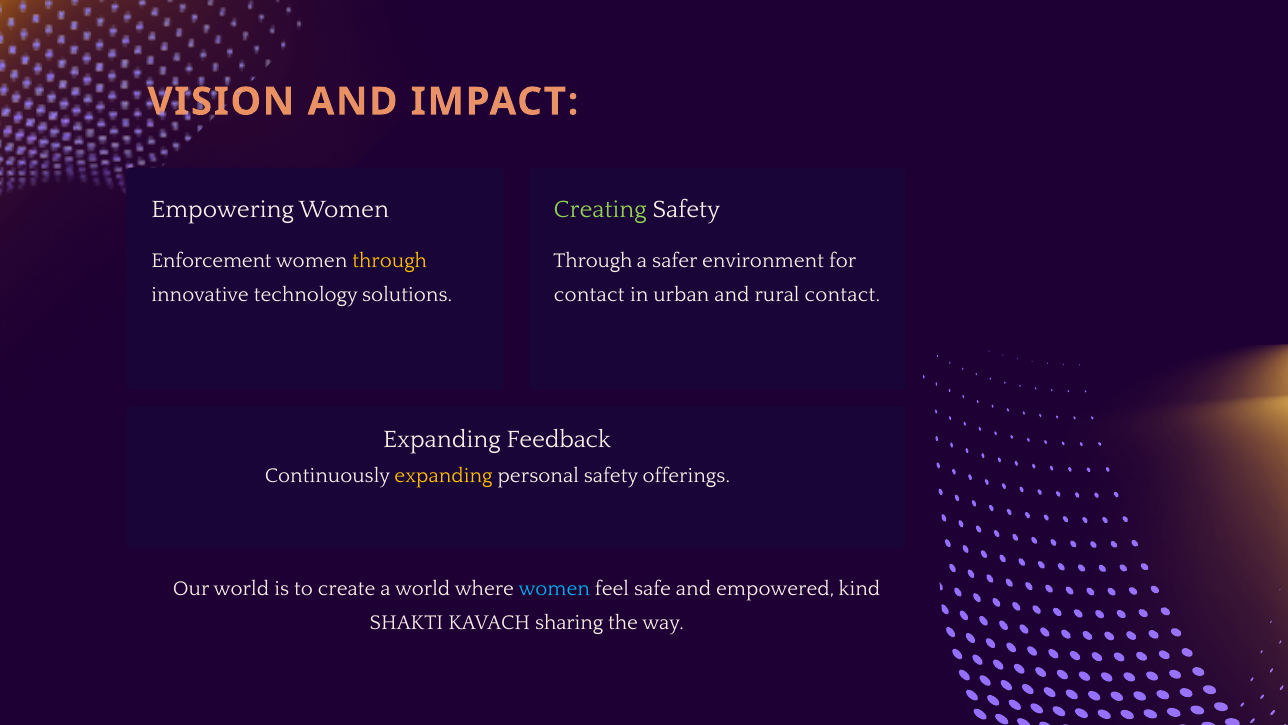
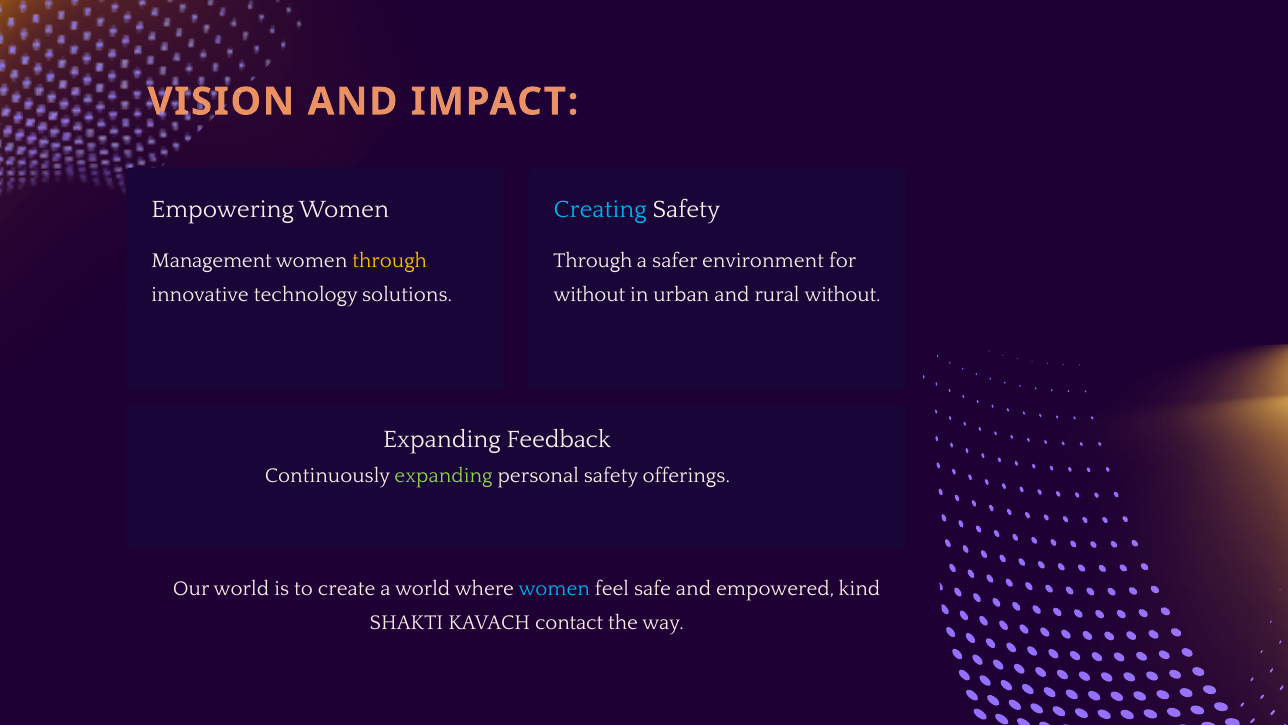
Creating colour: light green -> light blue (600, 209)
Enforcement: Enforcement -> Management (212, 261)
contact: contact -> without (589, 294)
rural contact: contact -> without (843, 294)
expanding colour: yellow -> light green (444, 476)
sharing: sharing -> contact (569, 622)
